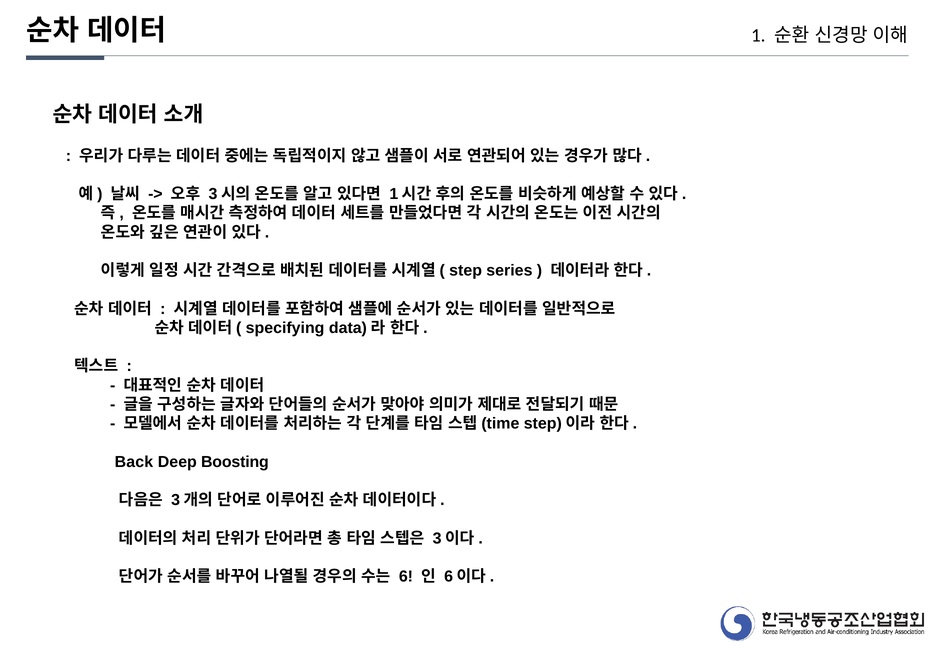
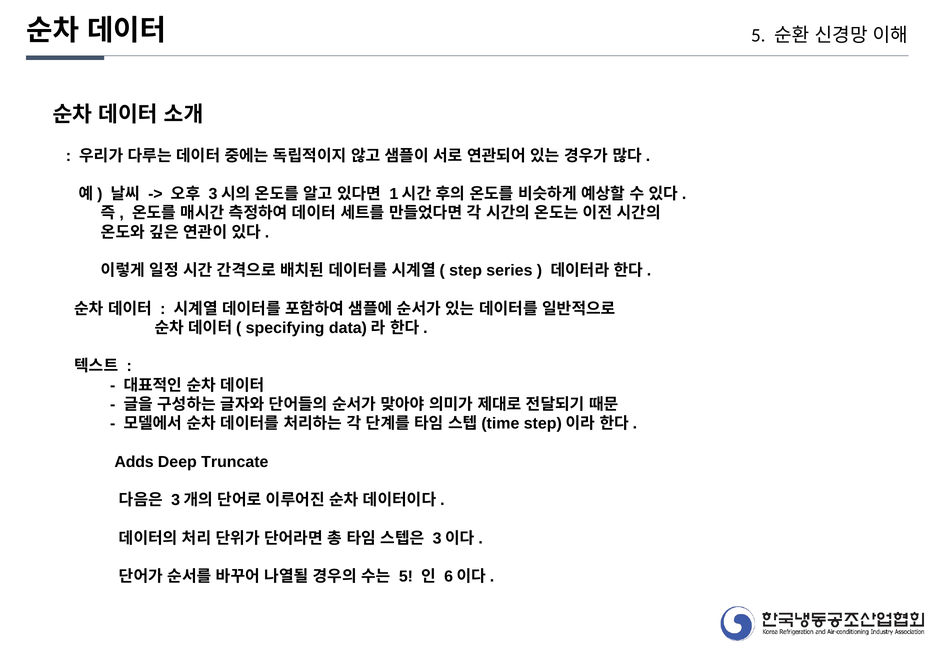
1: 1 -> 5 (758, 35)
Back: Back -> Adds (134, 461)
Boosting: Boosting -> Truncate (235, 461)
6: 6 -> 5 (406, 576)
